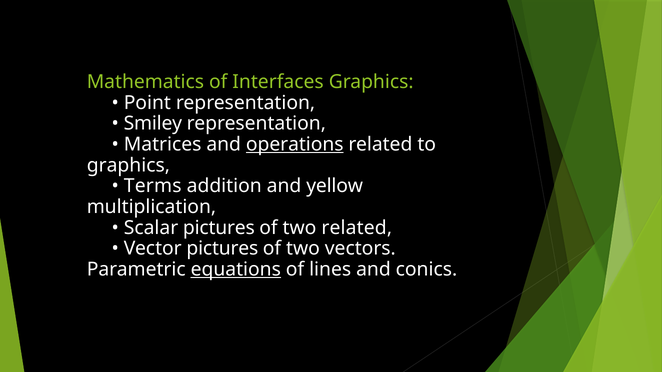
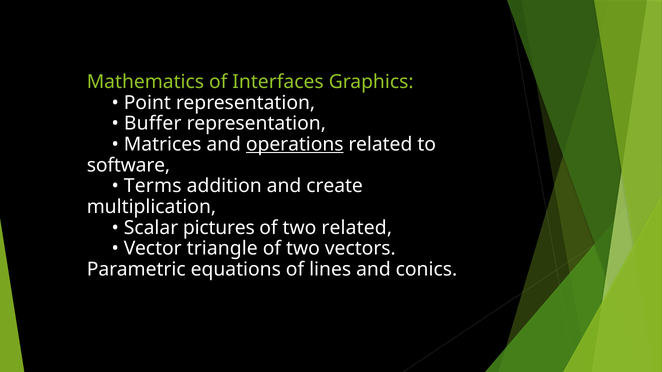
Smiley: Smiley -> Buffer (153, 124)
graphics: graphics -> software (128, 165)
yellow: yellow -> create (335, 186)
Vector pictures: pictures -> triangle (222, 249)
equations underline: present -> none (236, 270)
